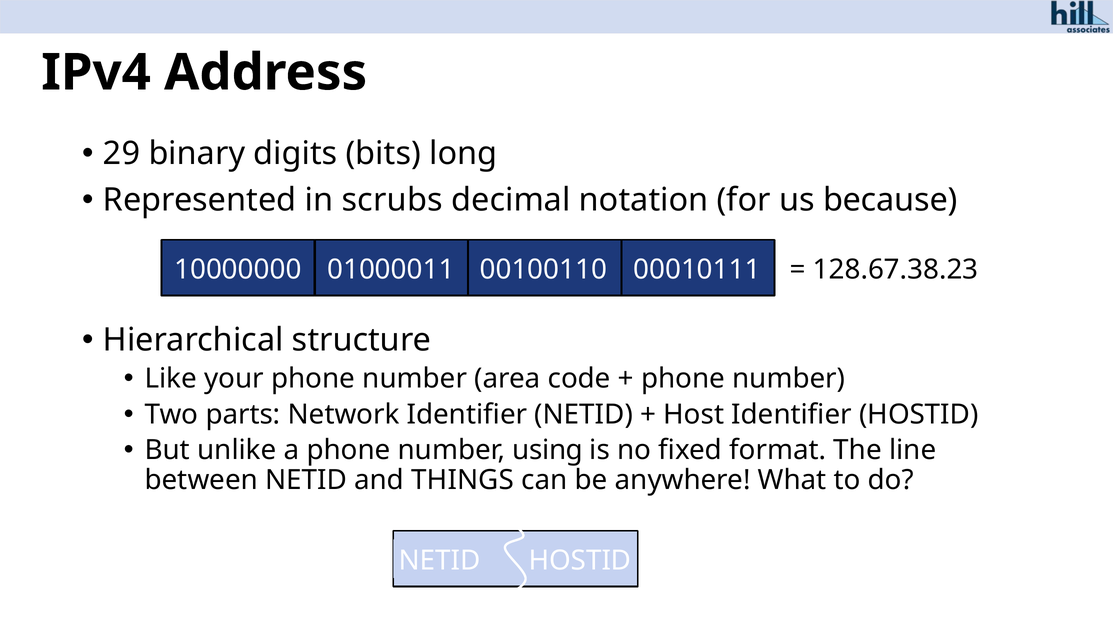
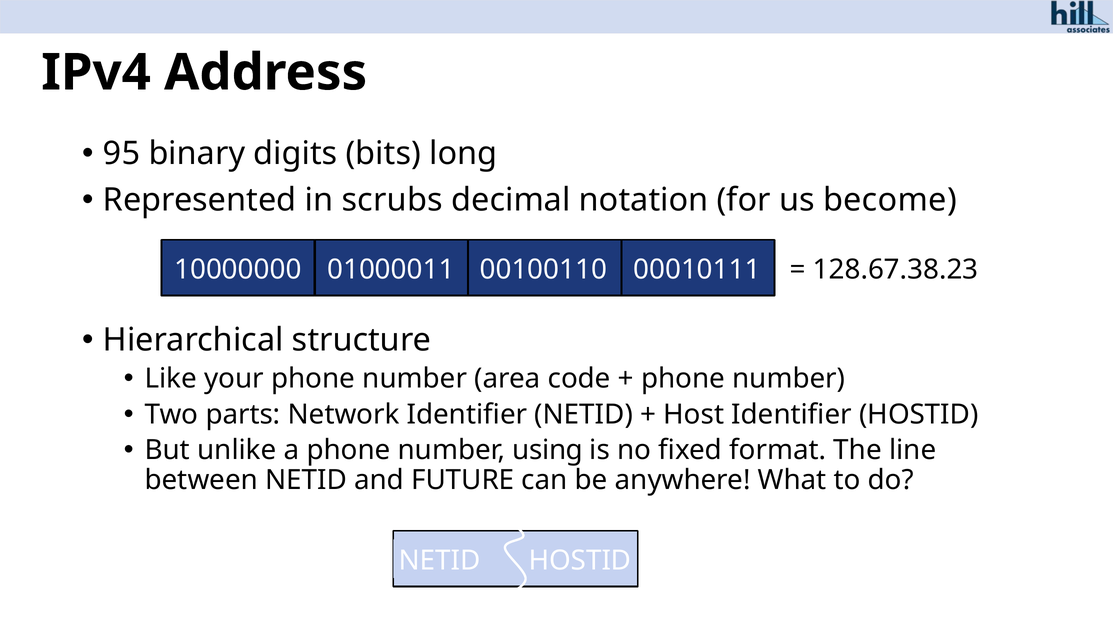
29: 29 -> 95 (122, 154)
because: because -> become (890, 200)
THINGS: THINGS -> FUTURE (463, 480)
